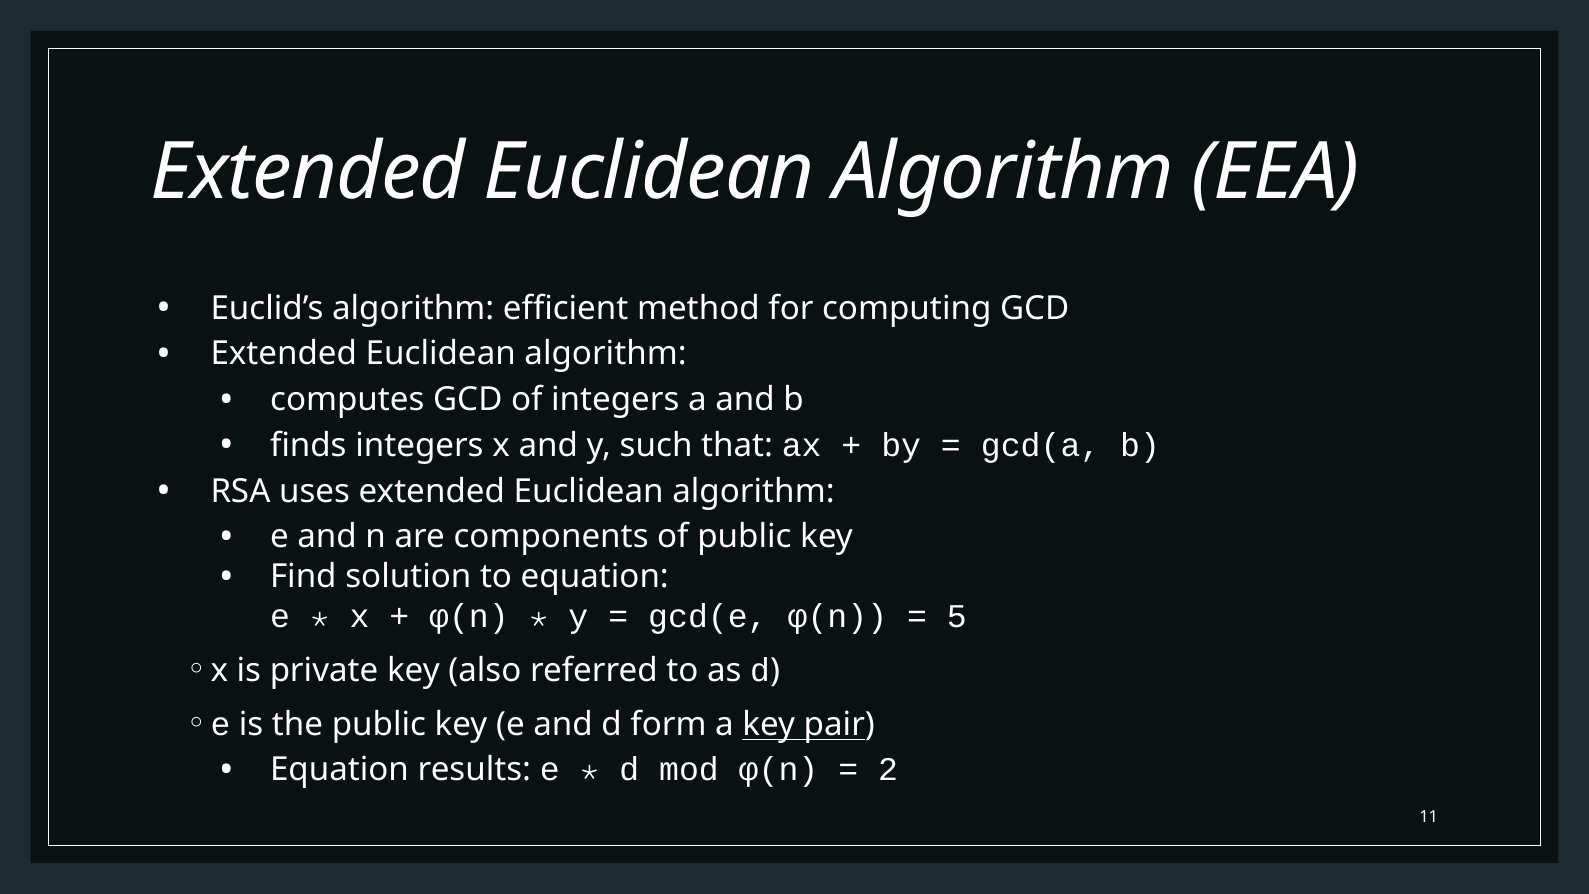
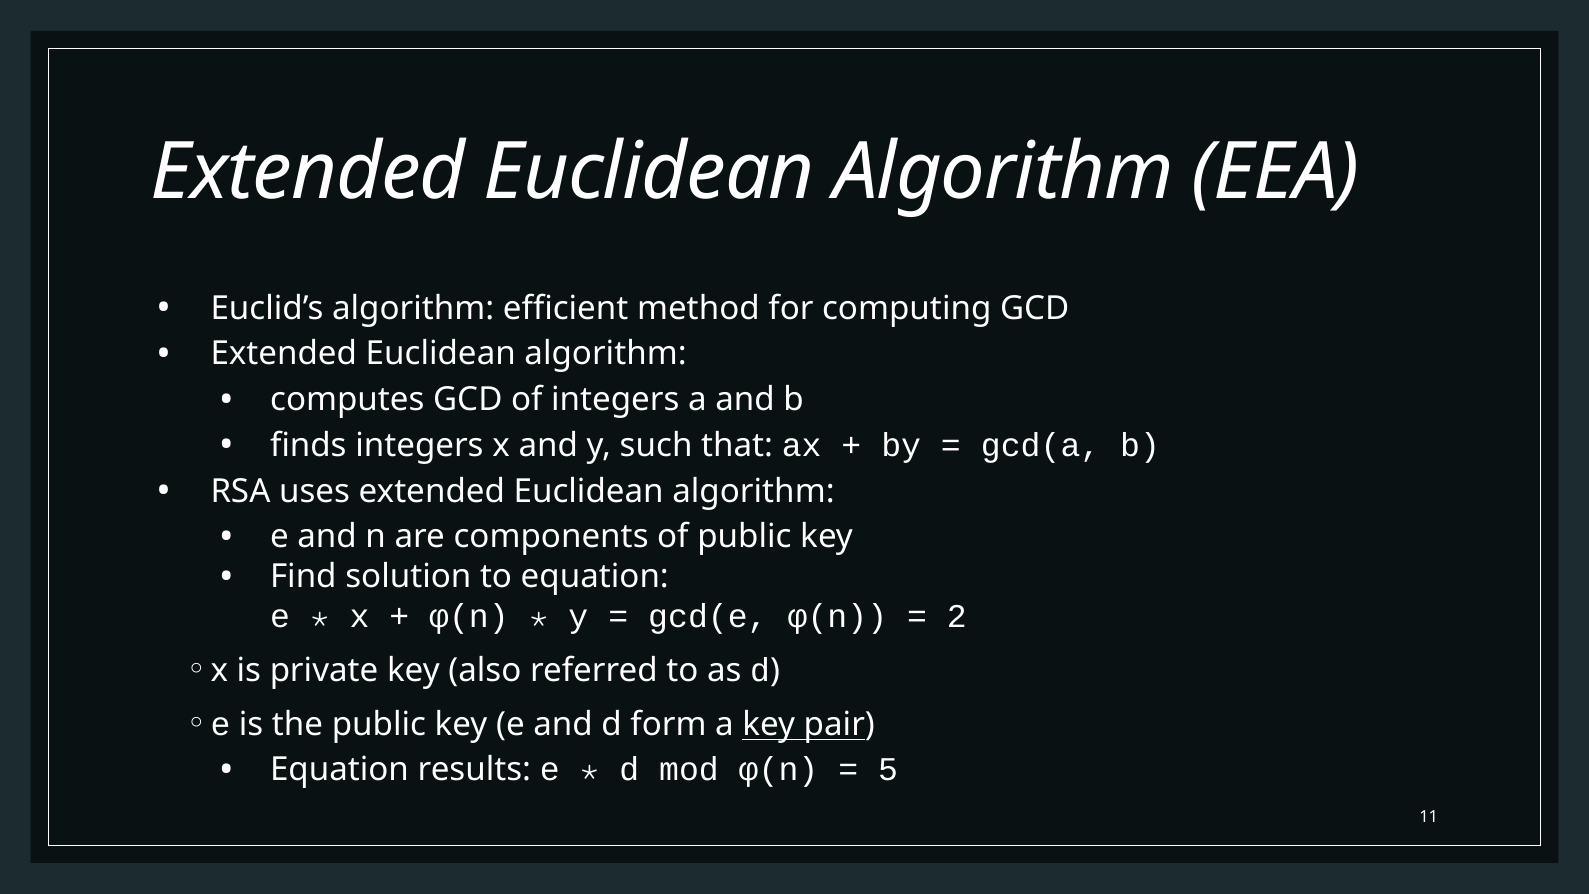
5: 5 -> 2 (957, 616)
2: 2 -> 5 (888, 770)
